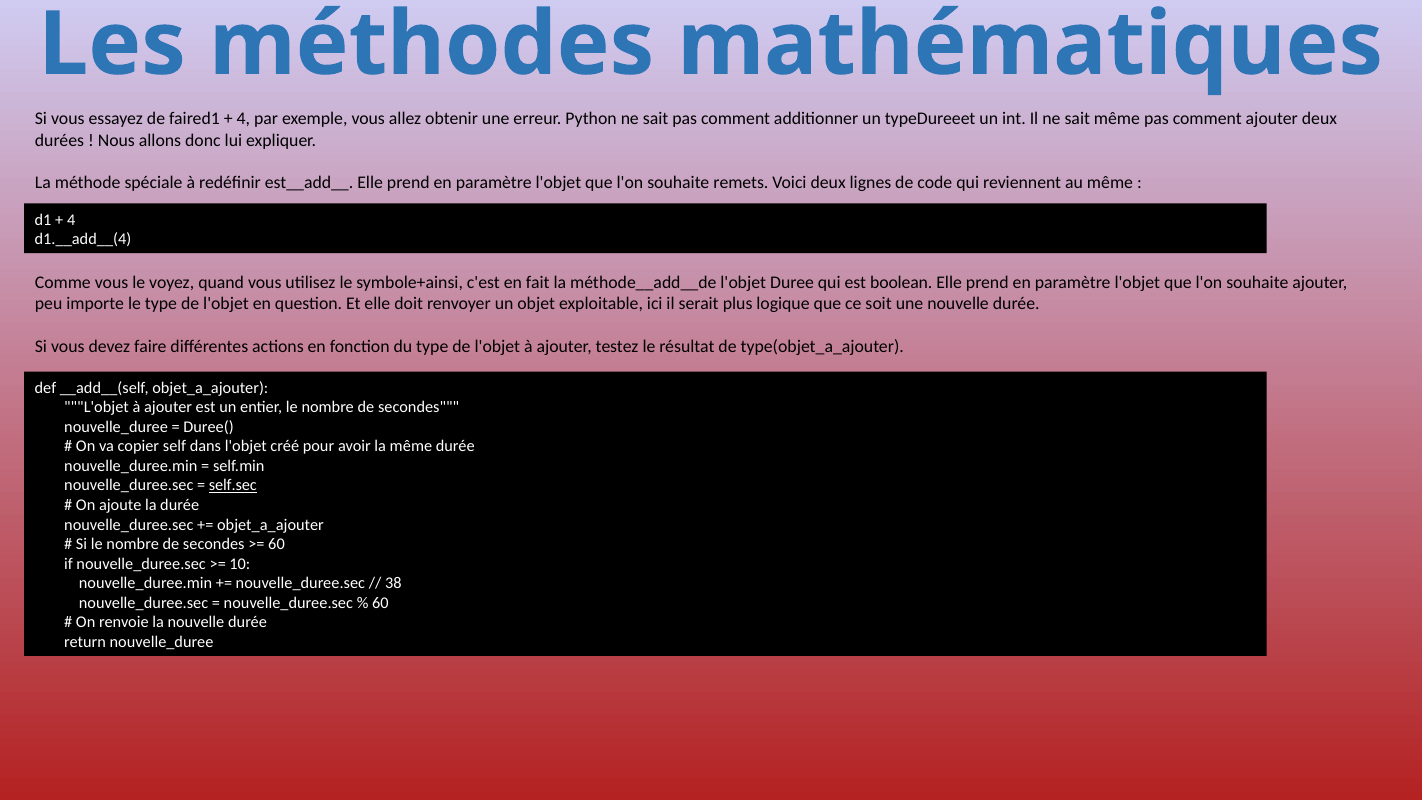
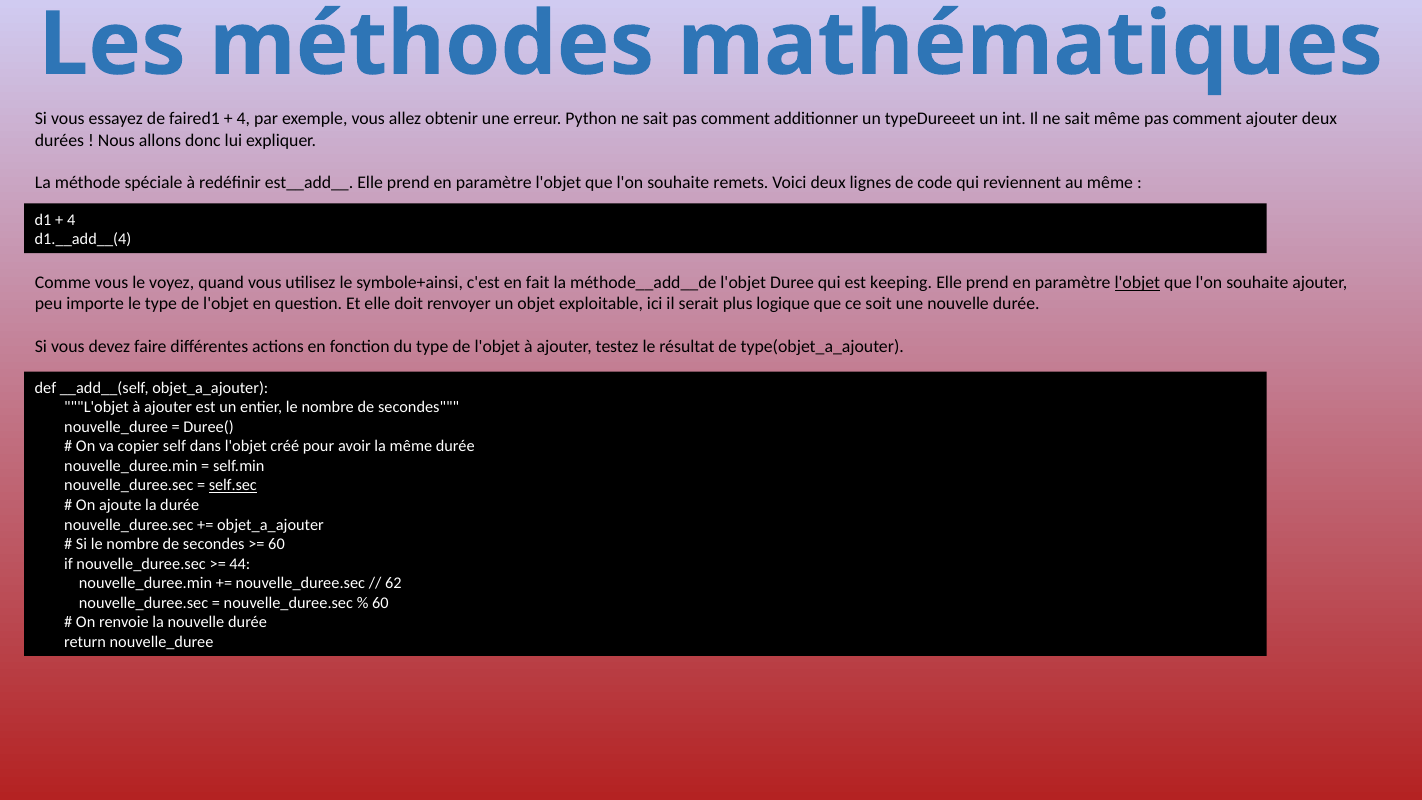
boolean: boolean -> keeping (901, 282)
l'objet underline: none -> present (1137, 282)
10: 10 -> 44 (240, 564)
38: 38 -> 62 (393, 583)
